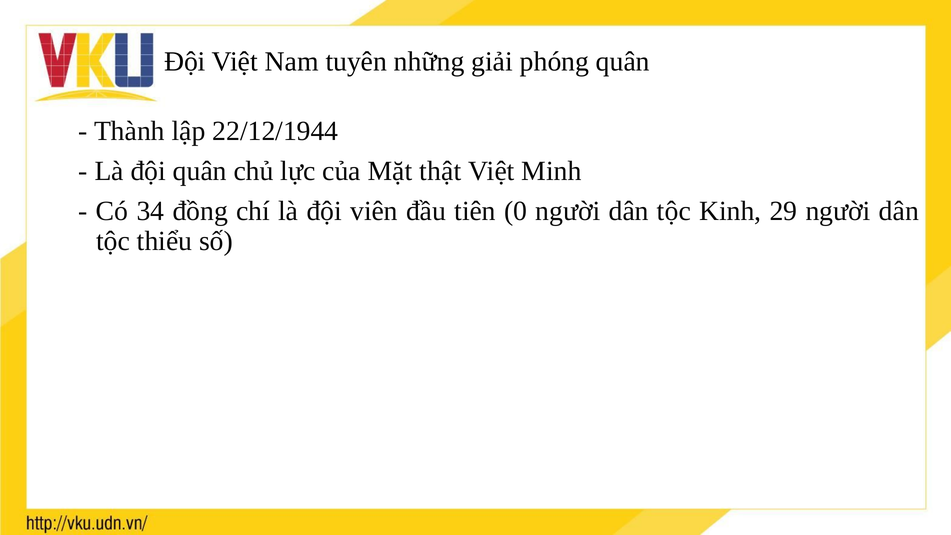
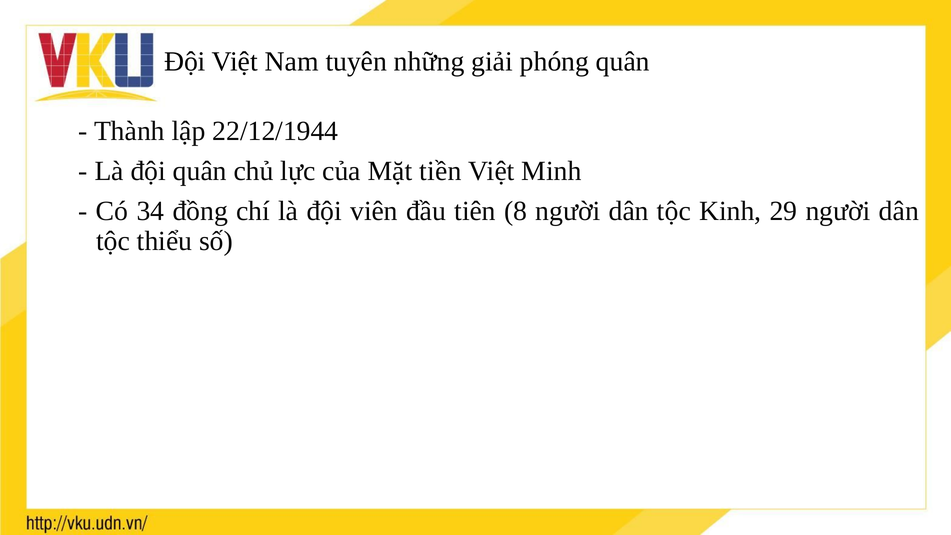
thật: thật -> tiền (440, 171)
0: 0 -> 8 (516, 211)
